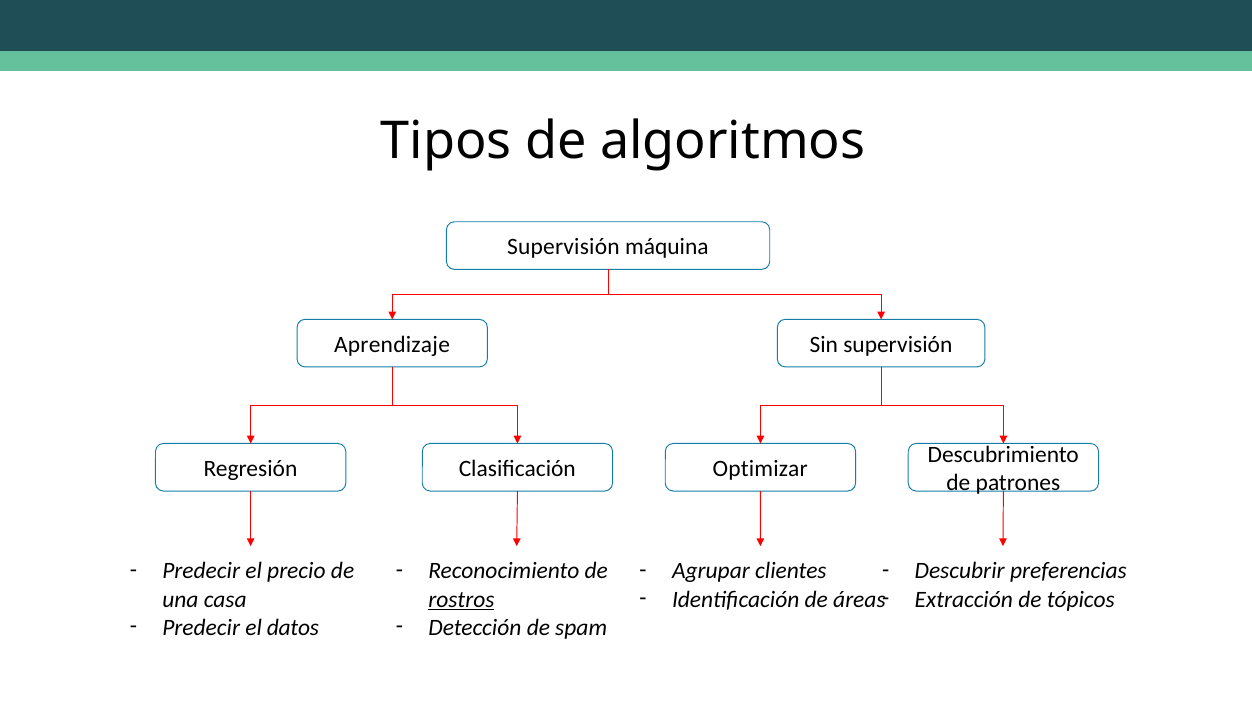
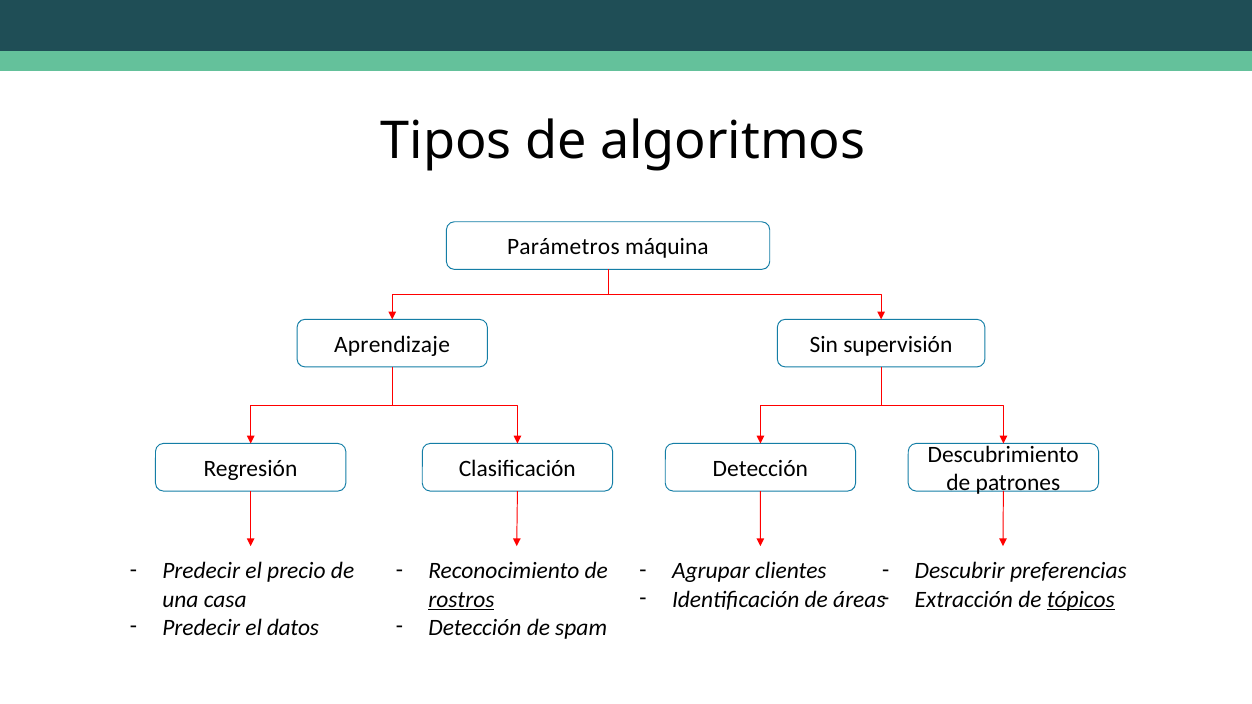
Supervisión: Supervisión -> Parámetros (563, 247)
Clasificación Optimizar: Optimizar -> Detección (760, 469)
tópicos underline: none -> present (1081, 600)
